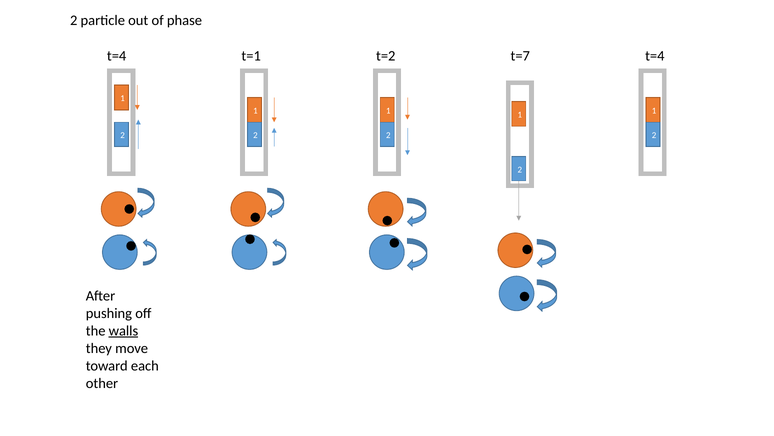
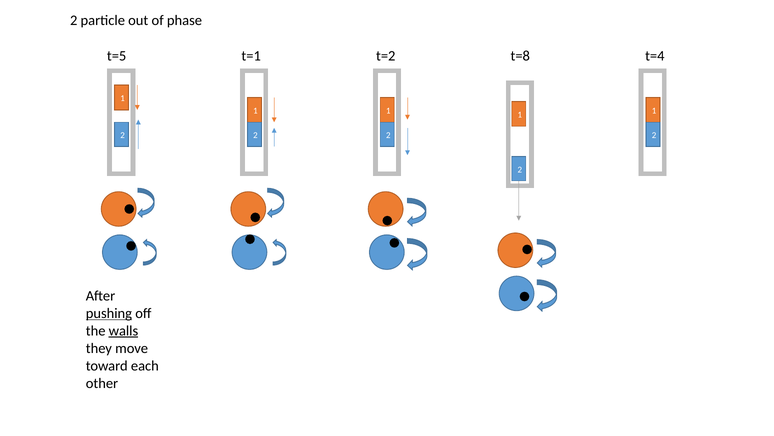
t=4: t=4 -> t=5 (117, 56)
t=7: t=7 -> t=8 (520, 56)
pushing underline: none -> present (109, 313)
